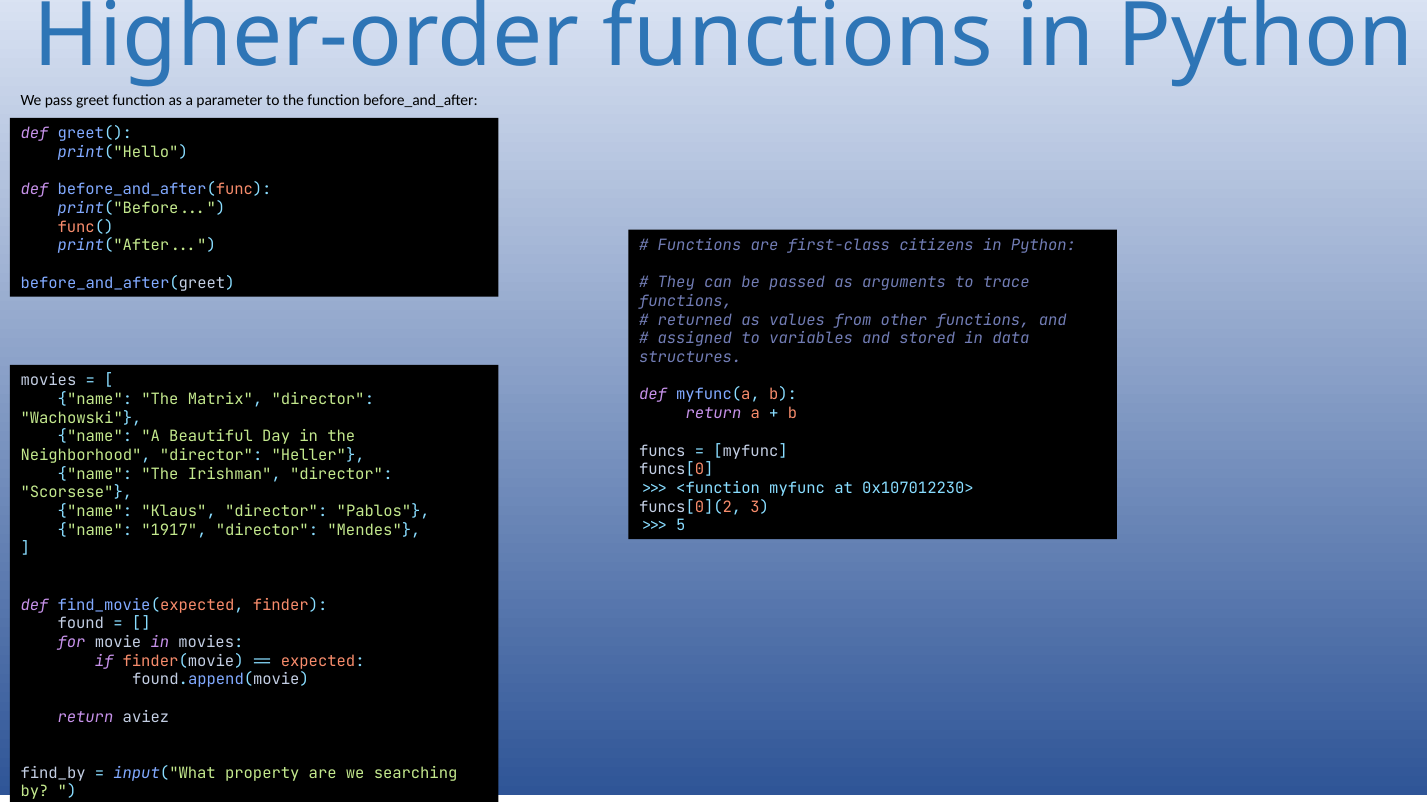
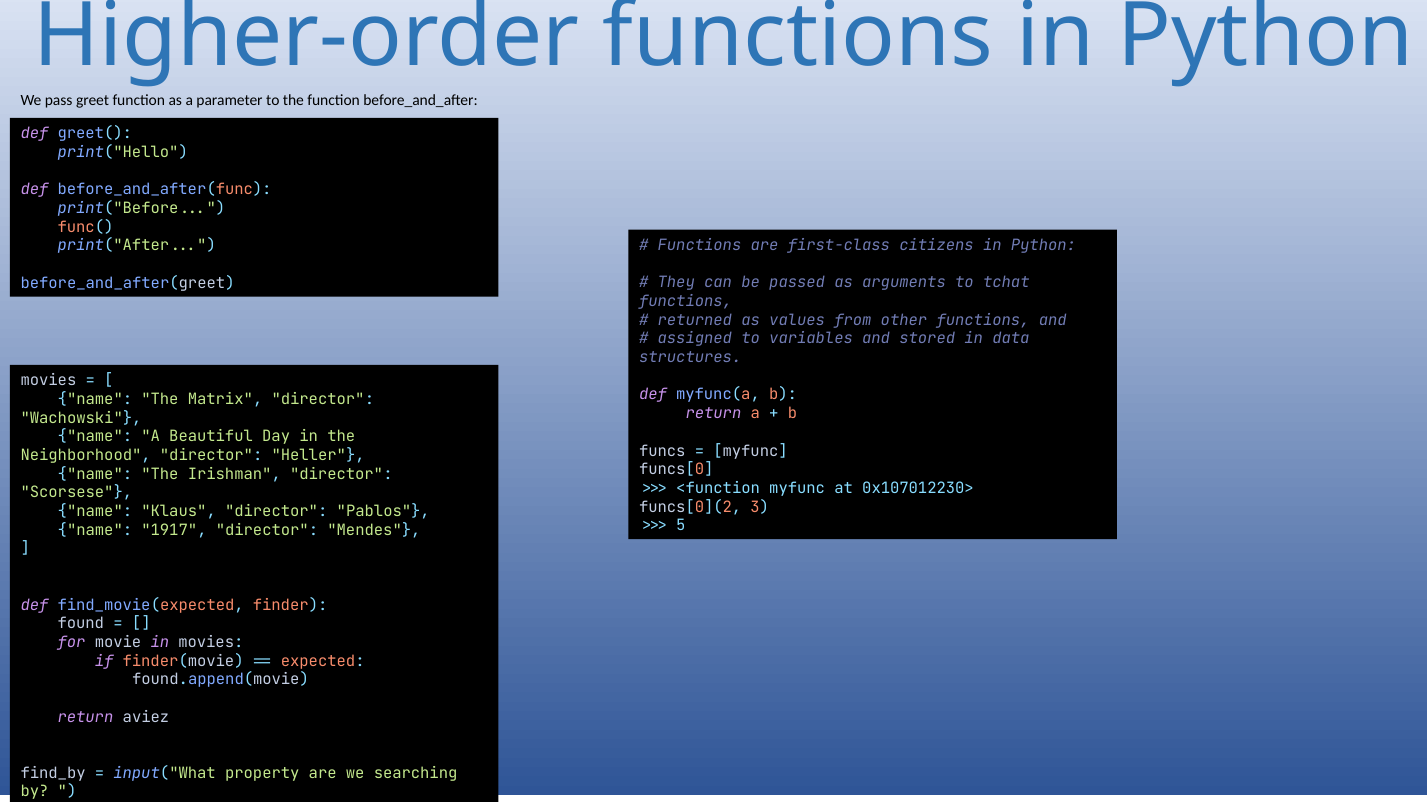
trace: trace -> tchat (1006, 283)
